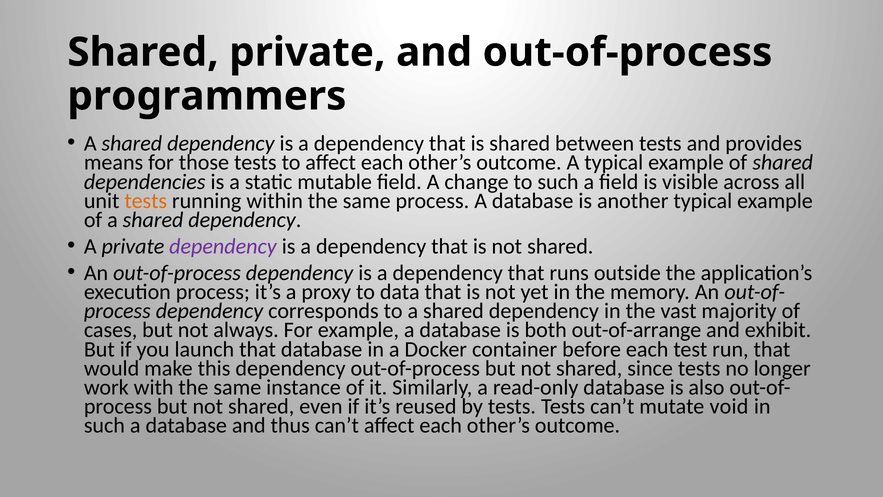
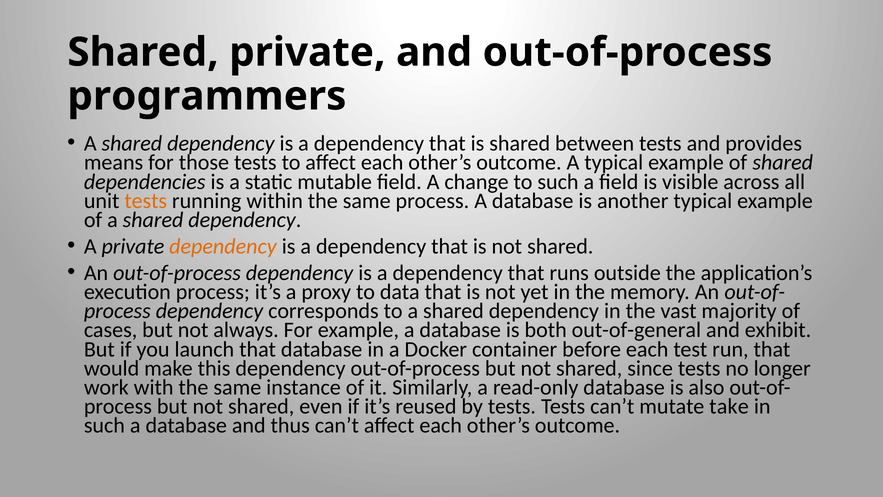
dependency colour: purple -> orange (223, 246)
out-of-arrange: out-of-arrange -> out-of-general (636, 330)
void: void -> take (729, 406)
